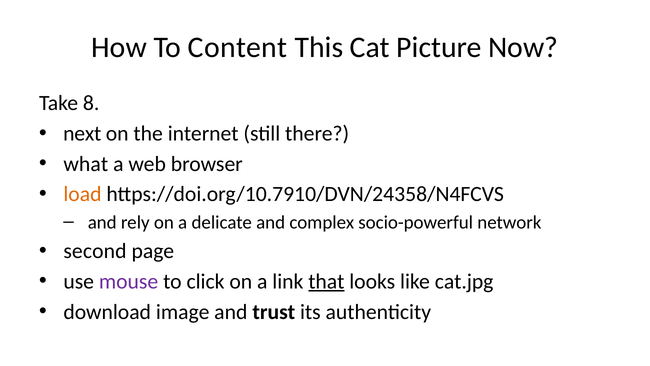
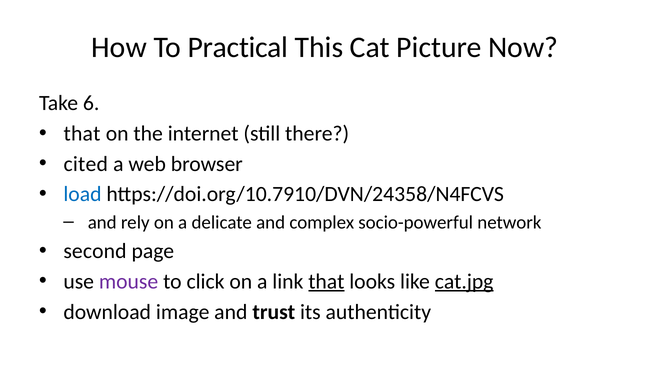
Content: Content -> Practical (238, 47)
8: 8 -> 6 (91, 103)
next: next -> that (82, 133)
what: what -> cited (86, 164)
load colour: orange -> blue (82, 194)
cat.jpg underline: none -> present (464, 281)
